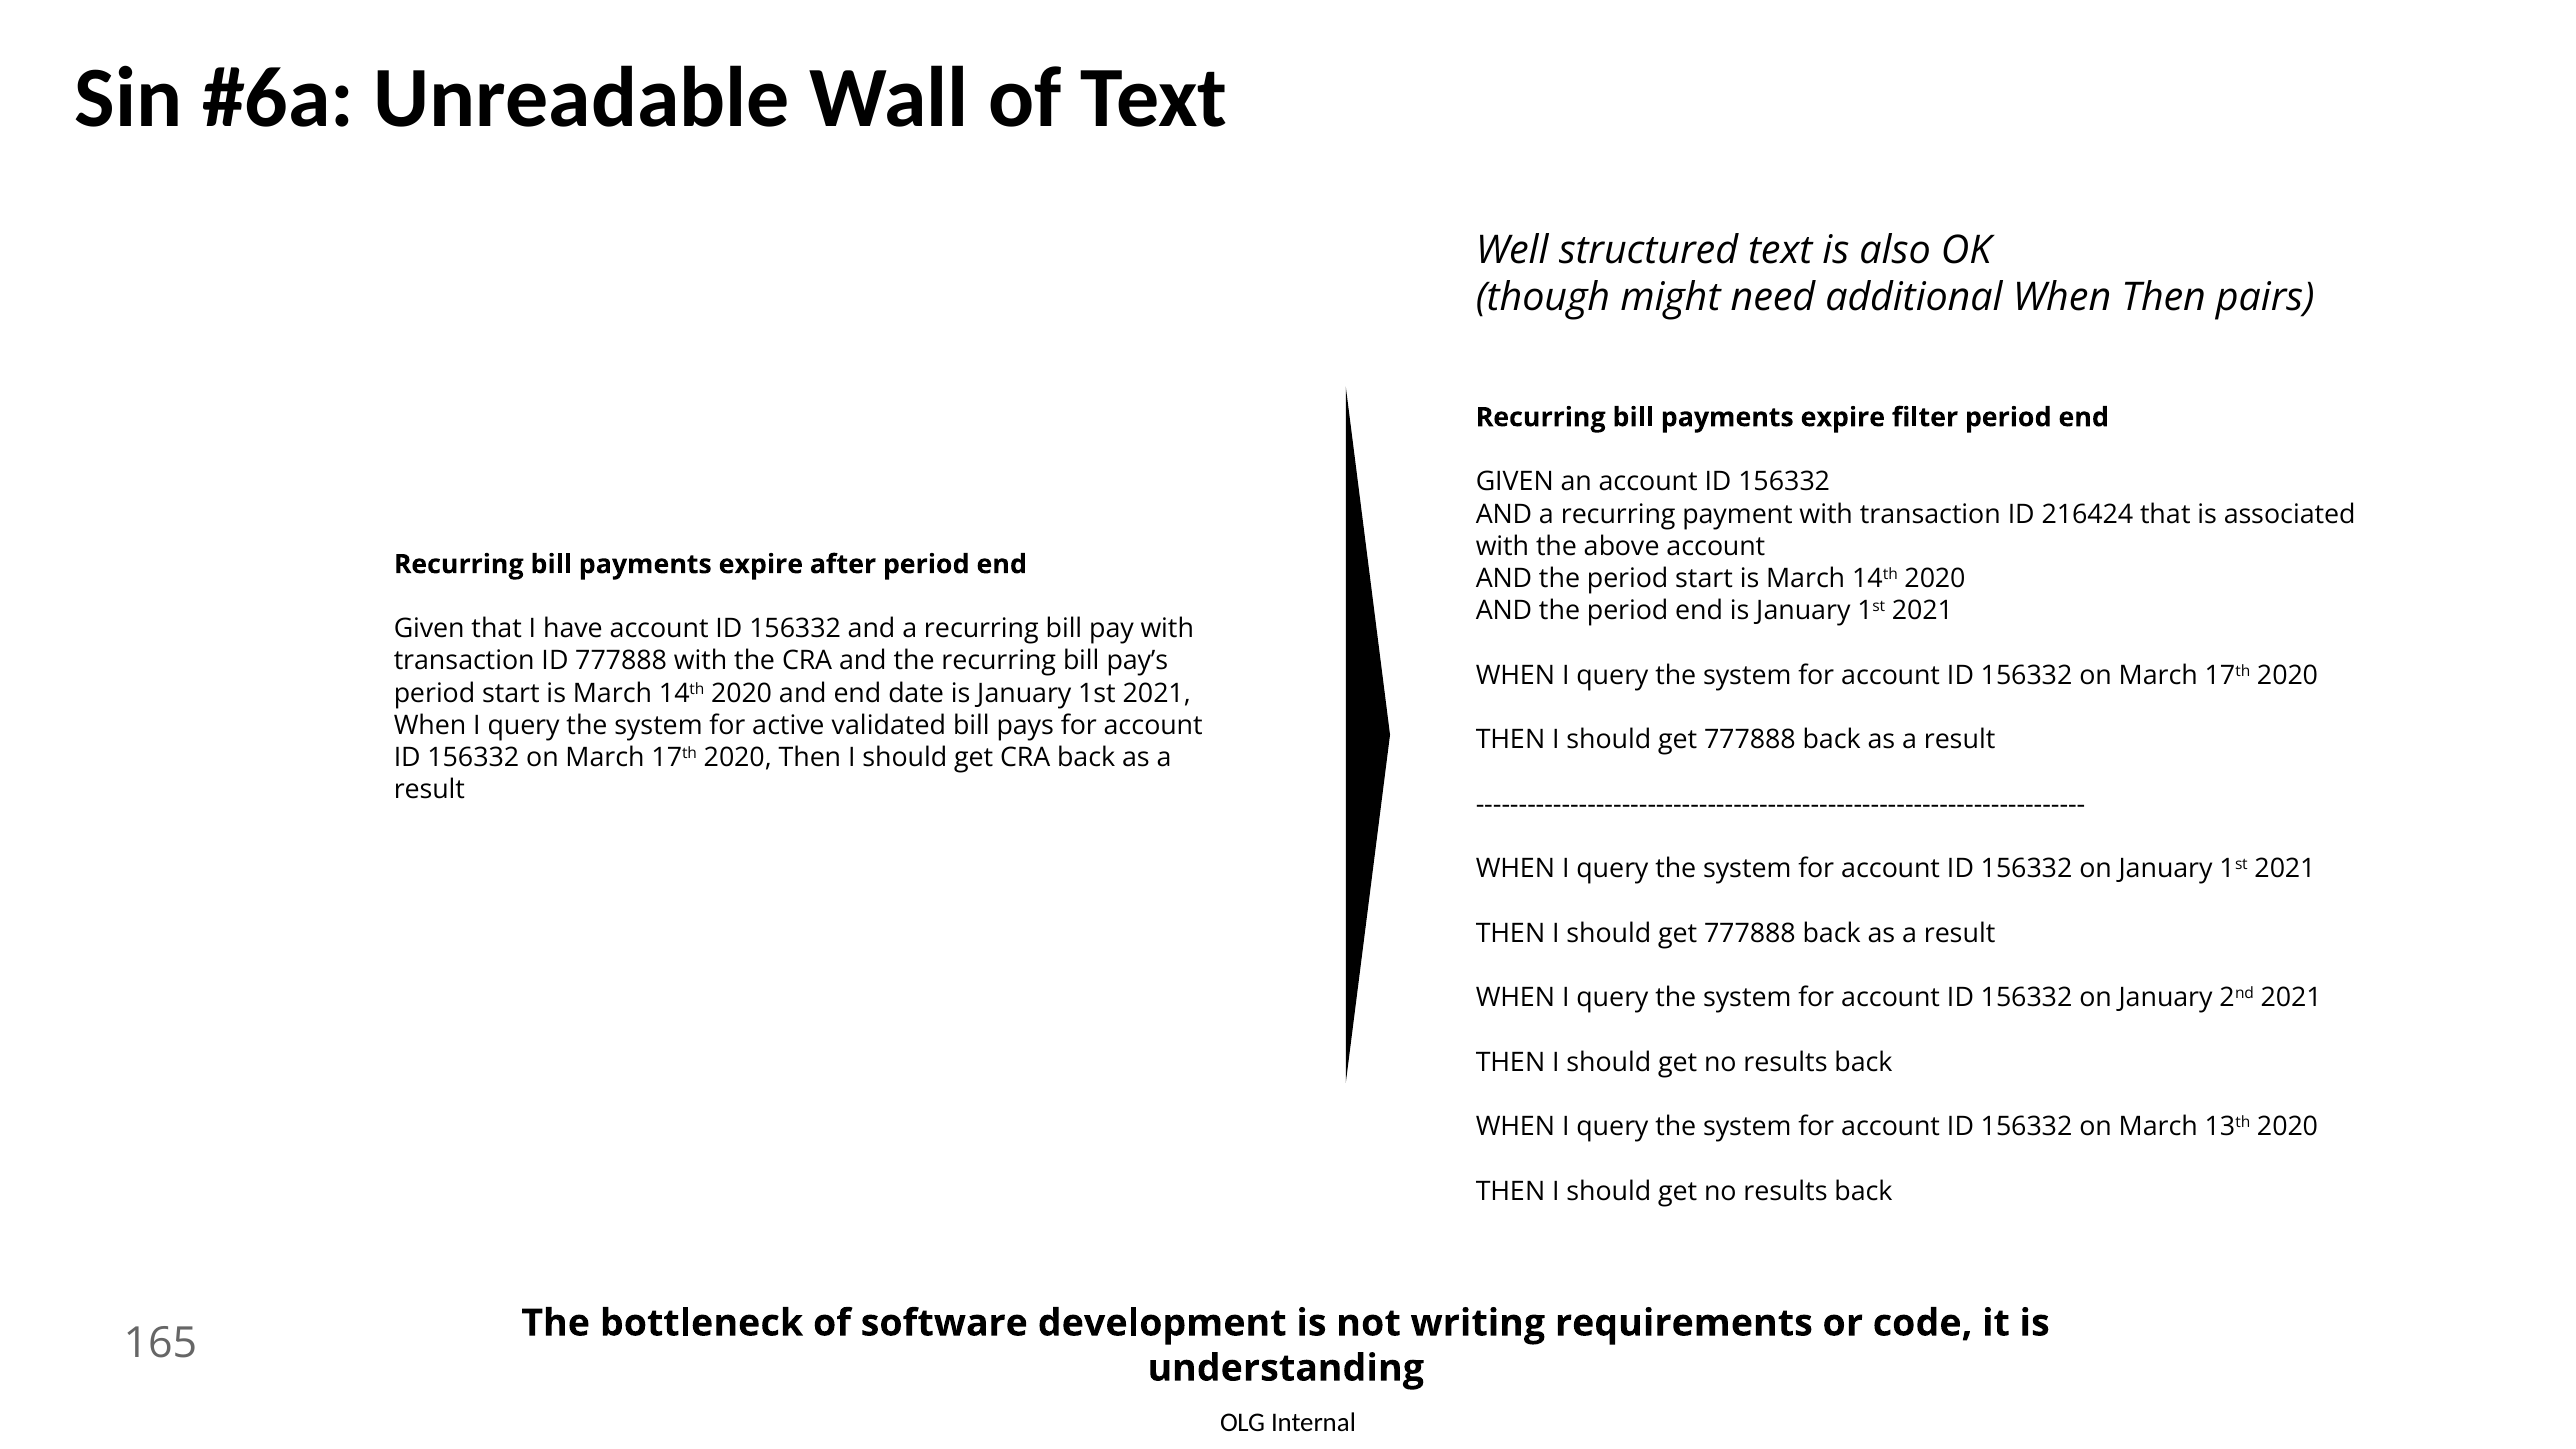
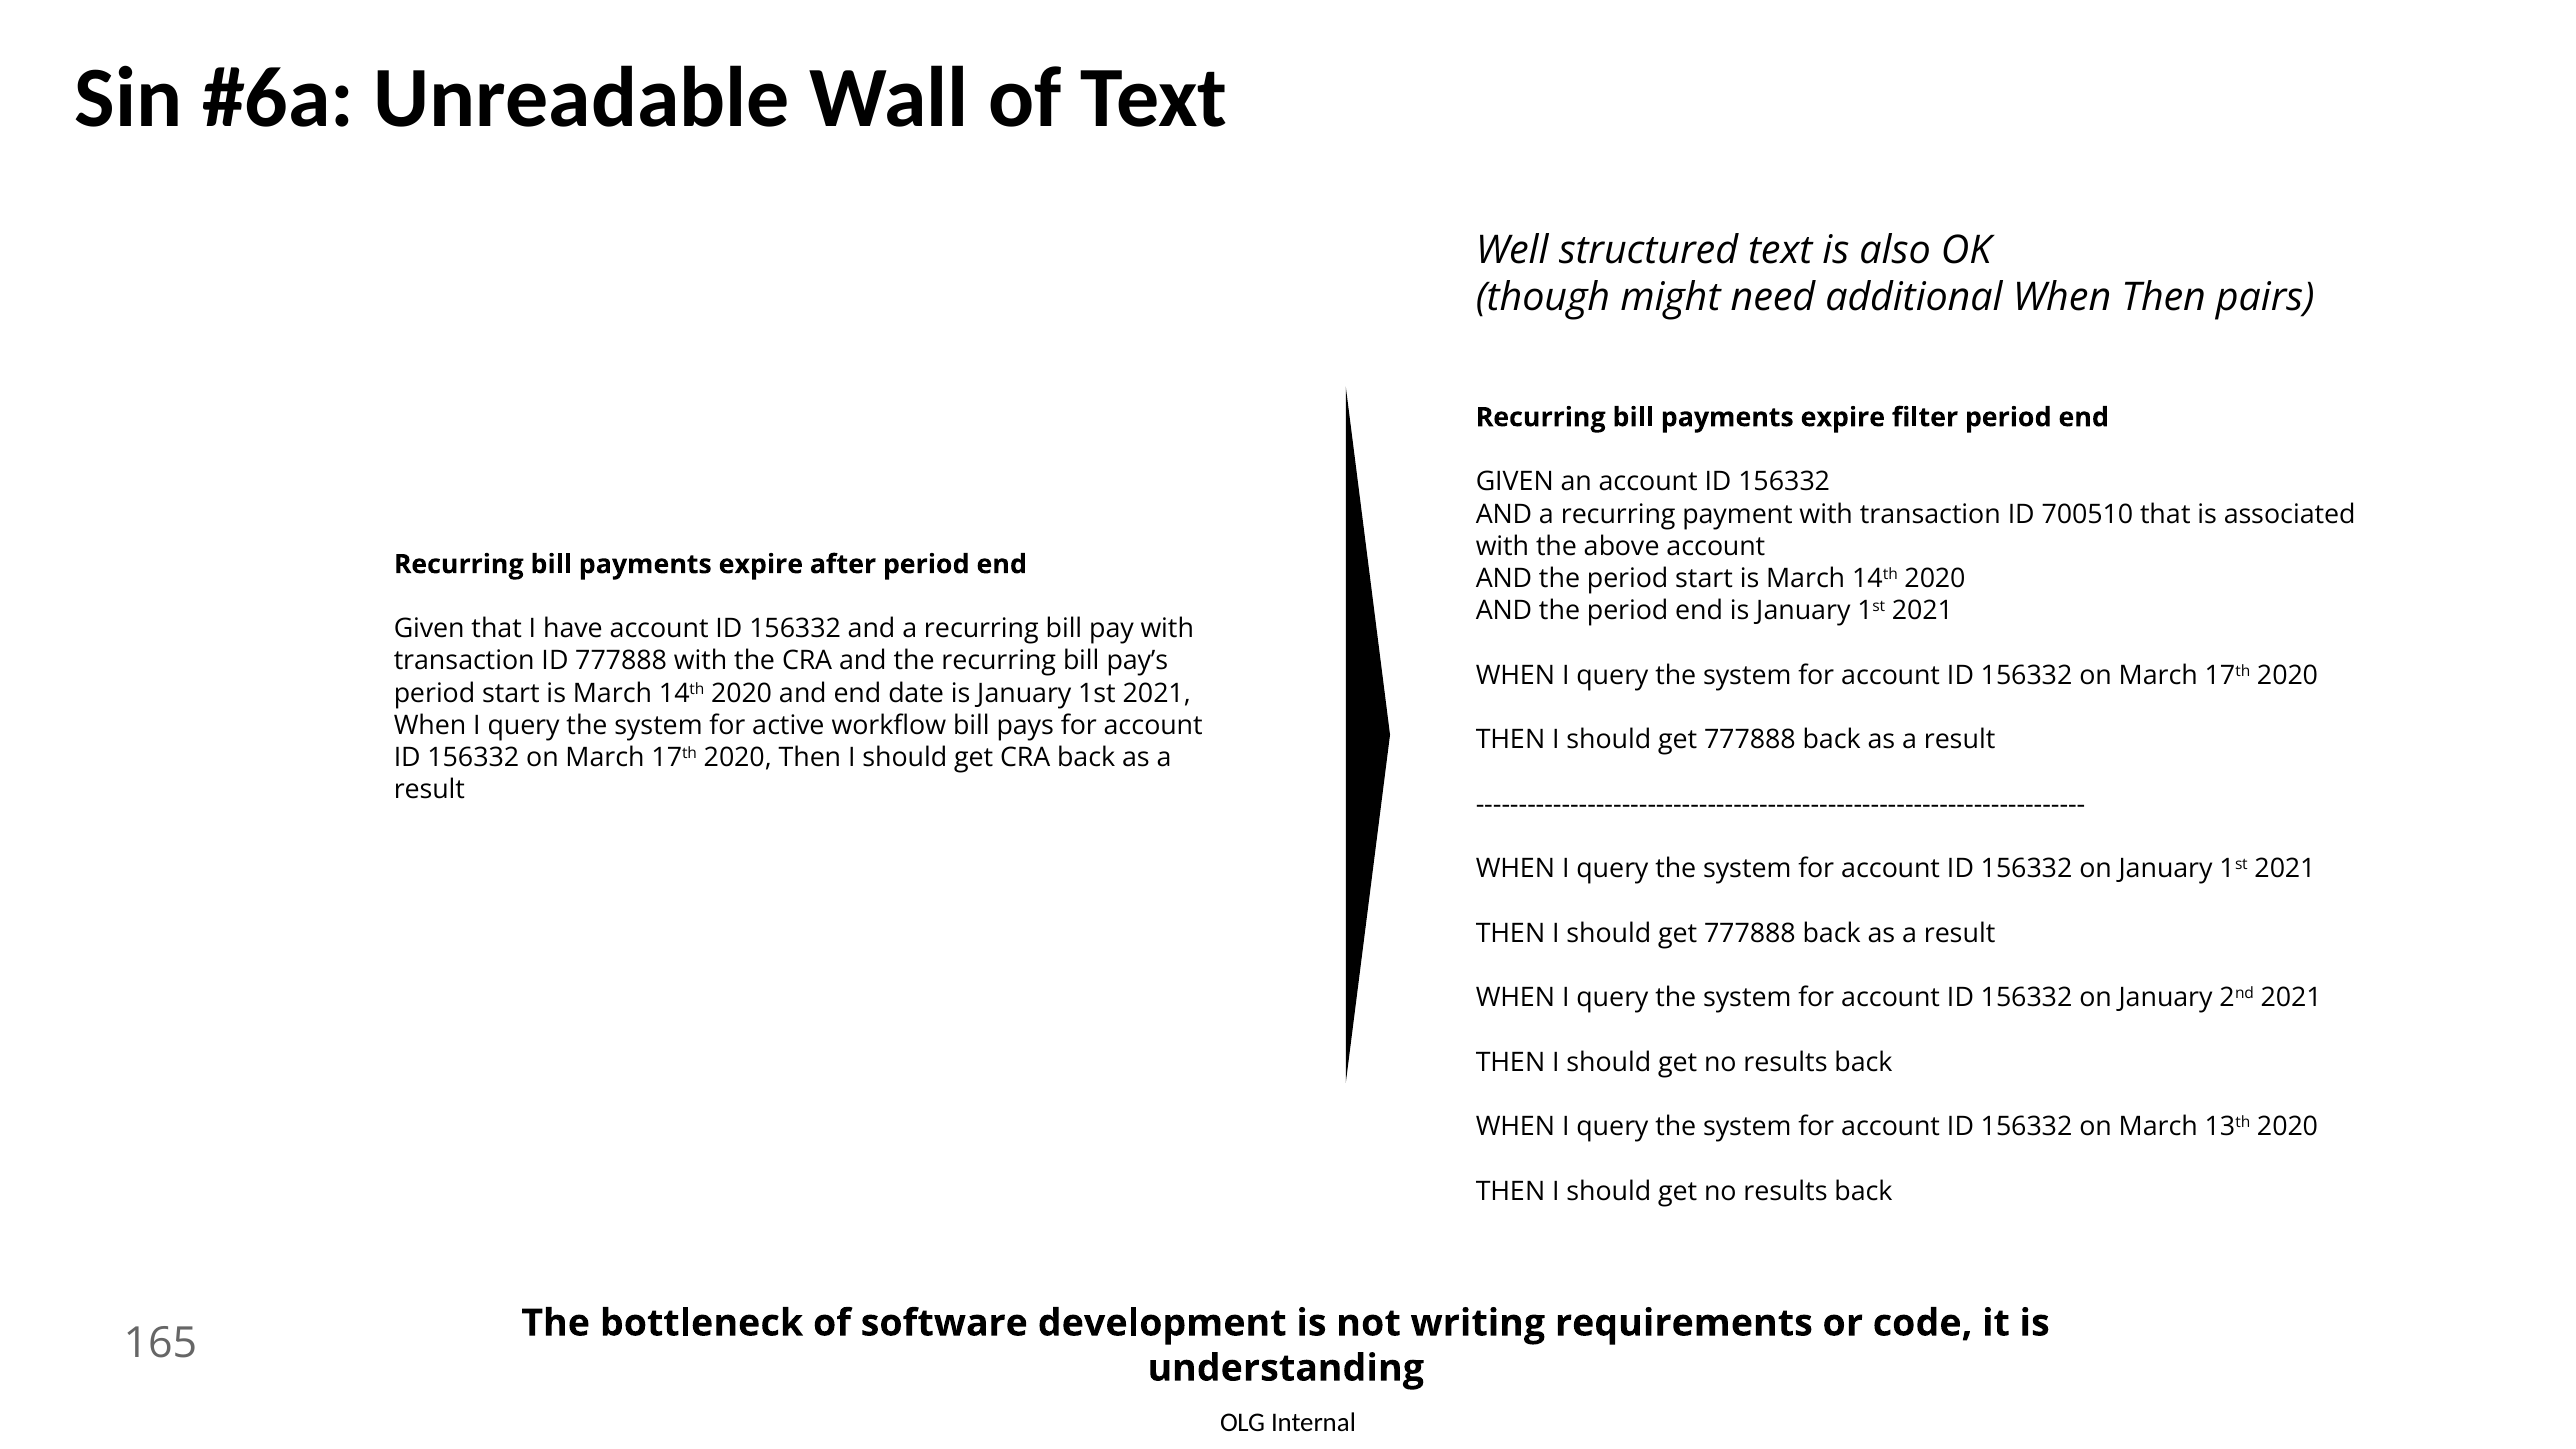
216424: 216424 -> 700510 (2087, 514)
validated: validated -> workflow (889, 726)
